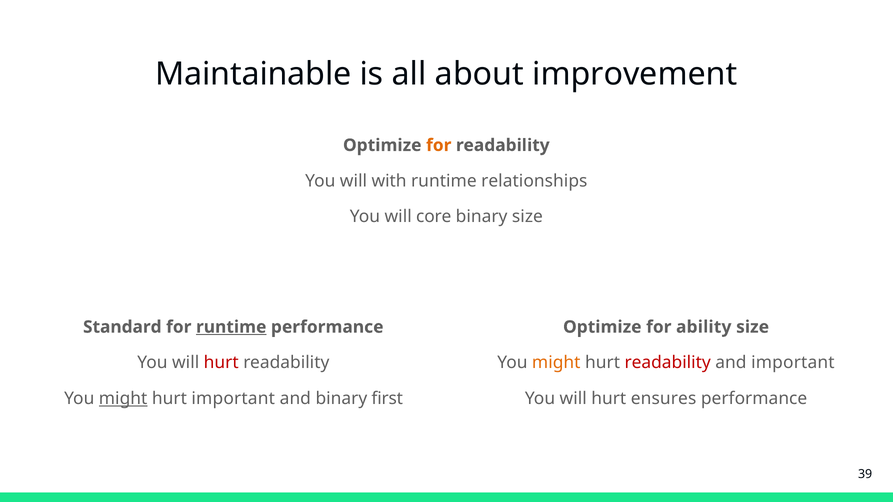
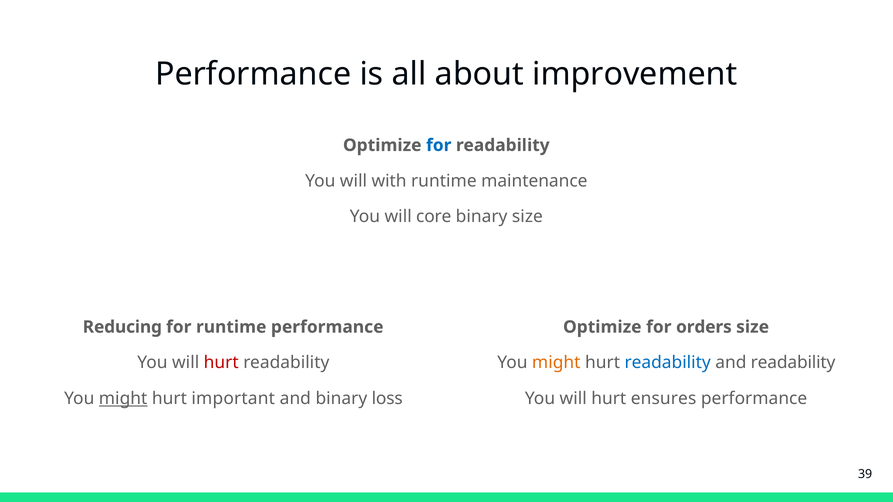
Maintainable: Maintainable -> Performance (253, 74)
for colour: orange -> blue (439, 145)
relationships: relationships -> maintenance (534, 181)
Standard: Standard -> Reducing (122, 327)
runtime underline: present -> none (231, 327)
ability: ability -> orders (704, 327)
readability colour: red -> blue (668, 363)
and important: important -> readability (793, 363)
first: first -> loss (387, 399)
